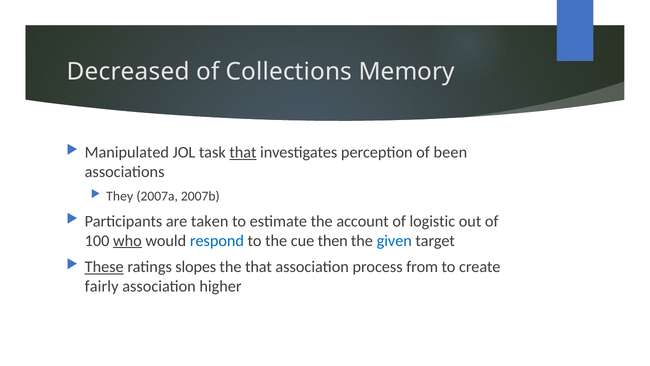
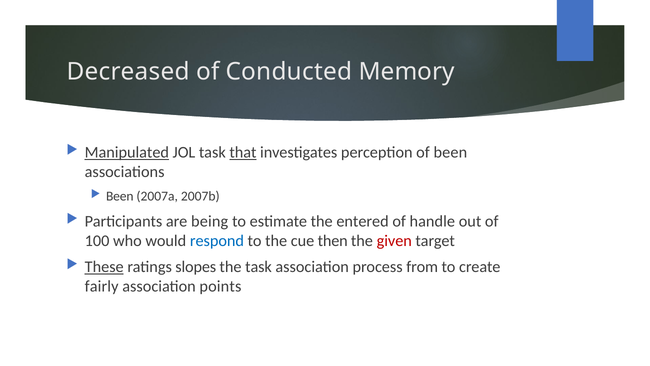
Collections: Collections -> Conducted (289, 72)
Manipulated underline: none -> present (127, 152)
They: They -> Been (120, 196)
taken: taken -> being (210, 221)
account: account -> entered (363, 221)
logistic: logistic -> handle (432, 221)
who underline: present -> none (127, 240)
given colour: blue -> red (394, 240)
the that: that -> task (259, 267)
higher: higher -> points (220, 286)
